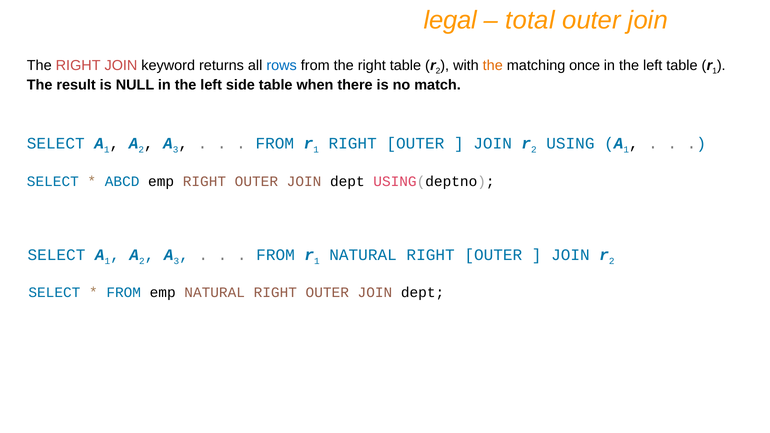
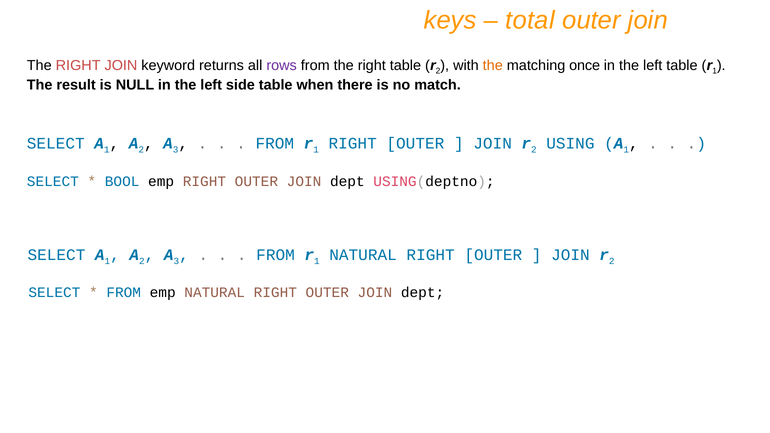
legal: legal -> keys (450, 20)
rows colour: blue -> purple (282, 65)
ABCD: ABCD -> BOOL (122, 182)
